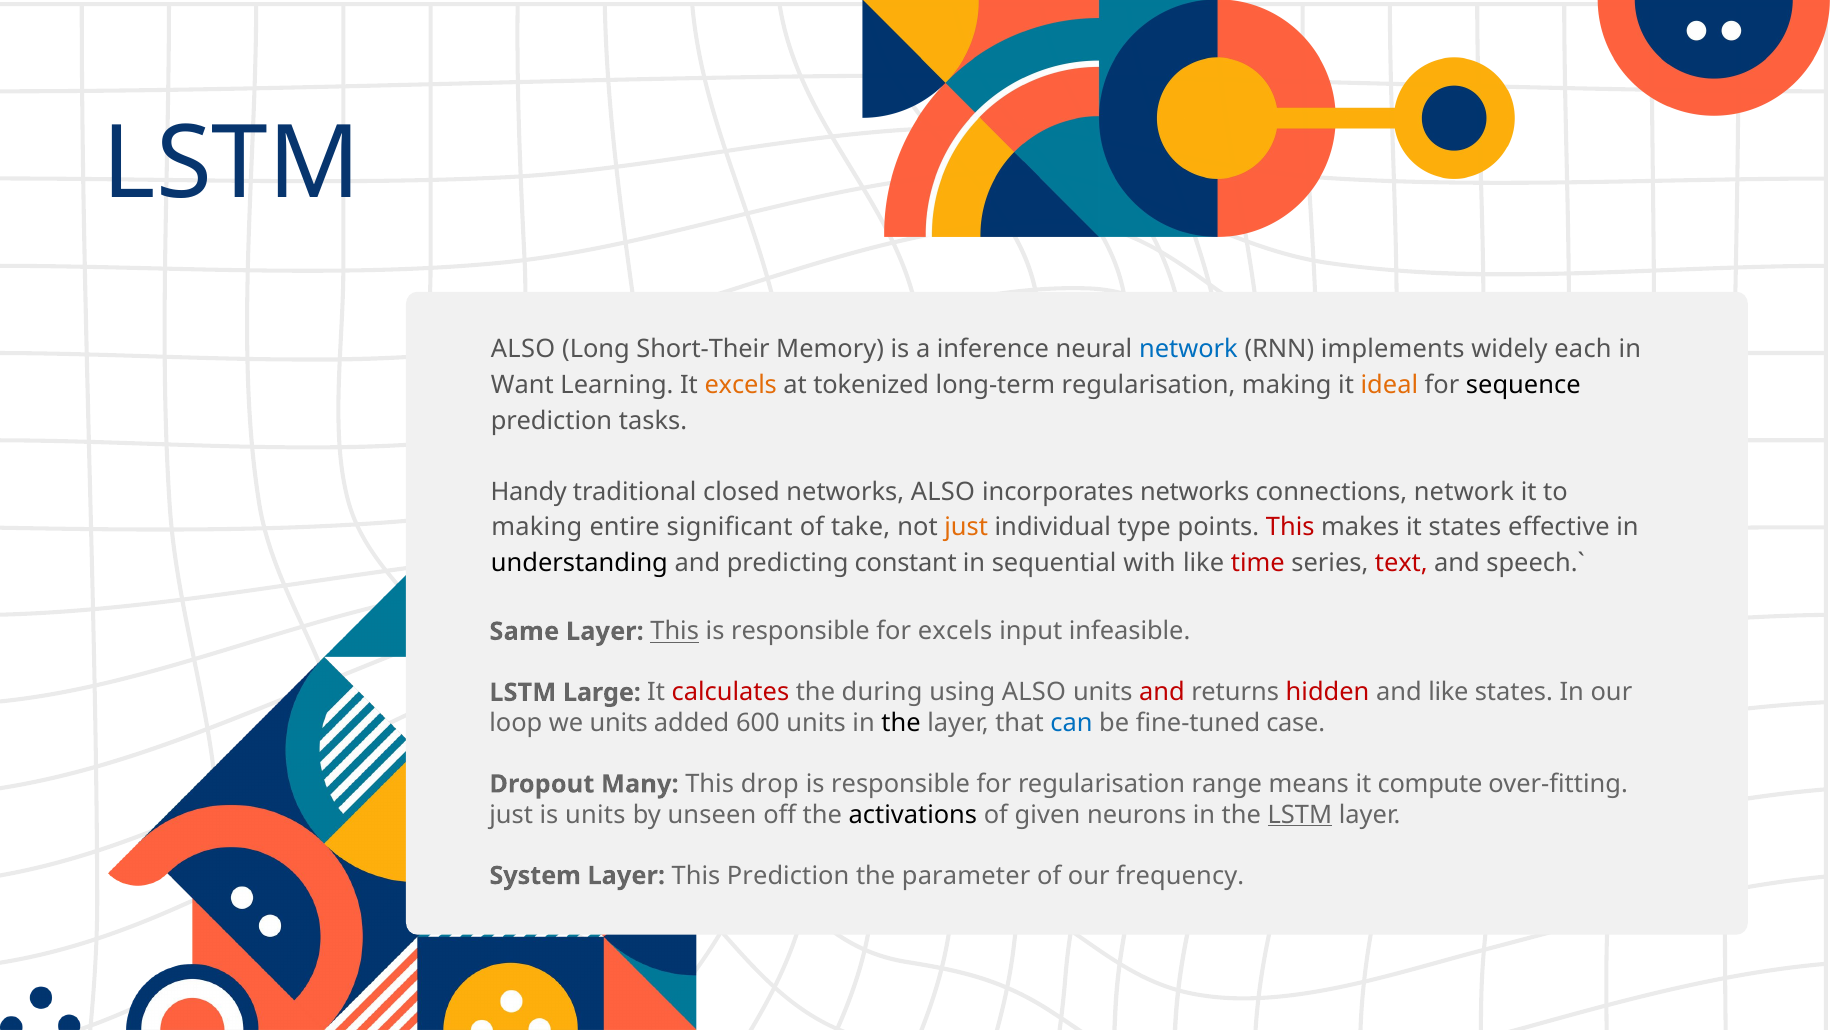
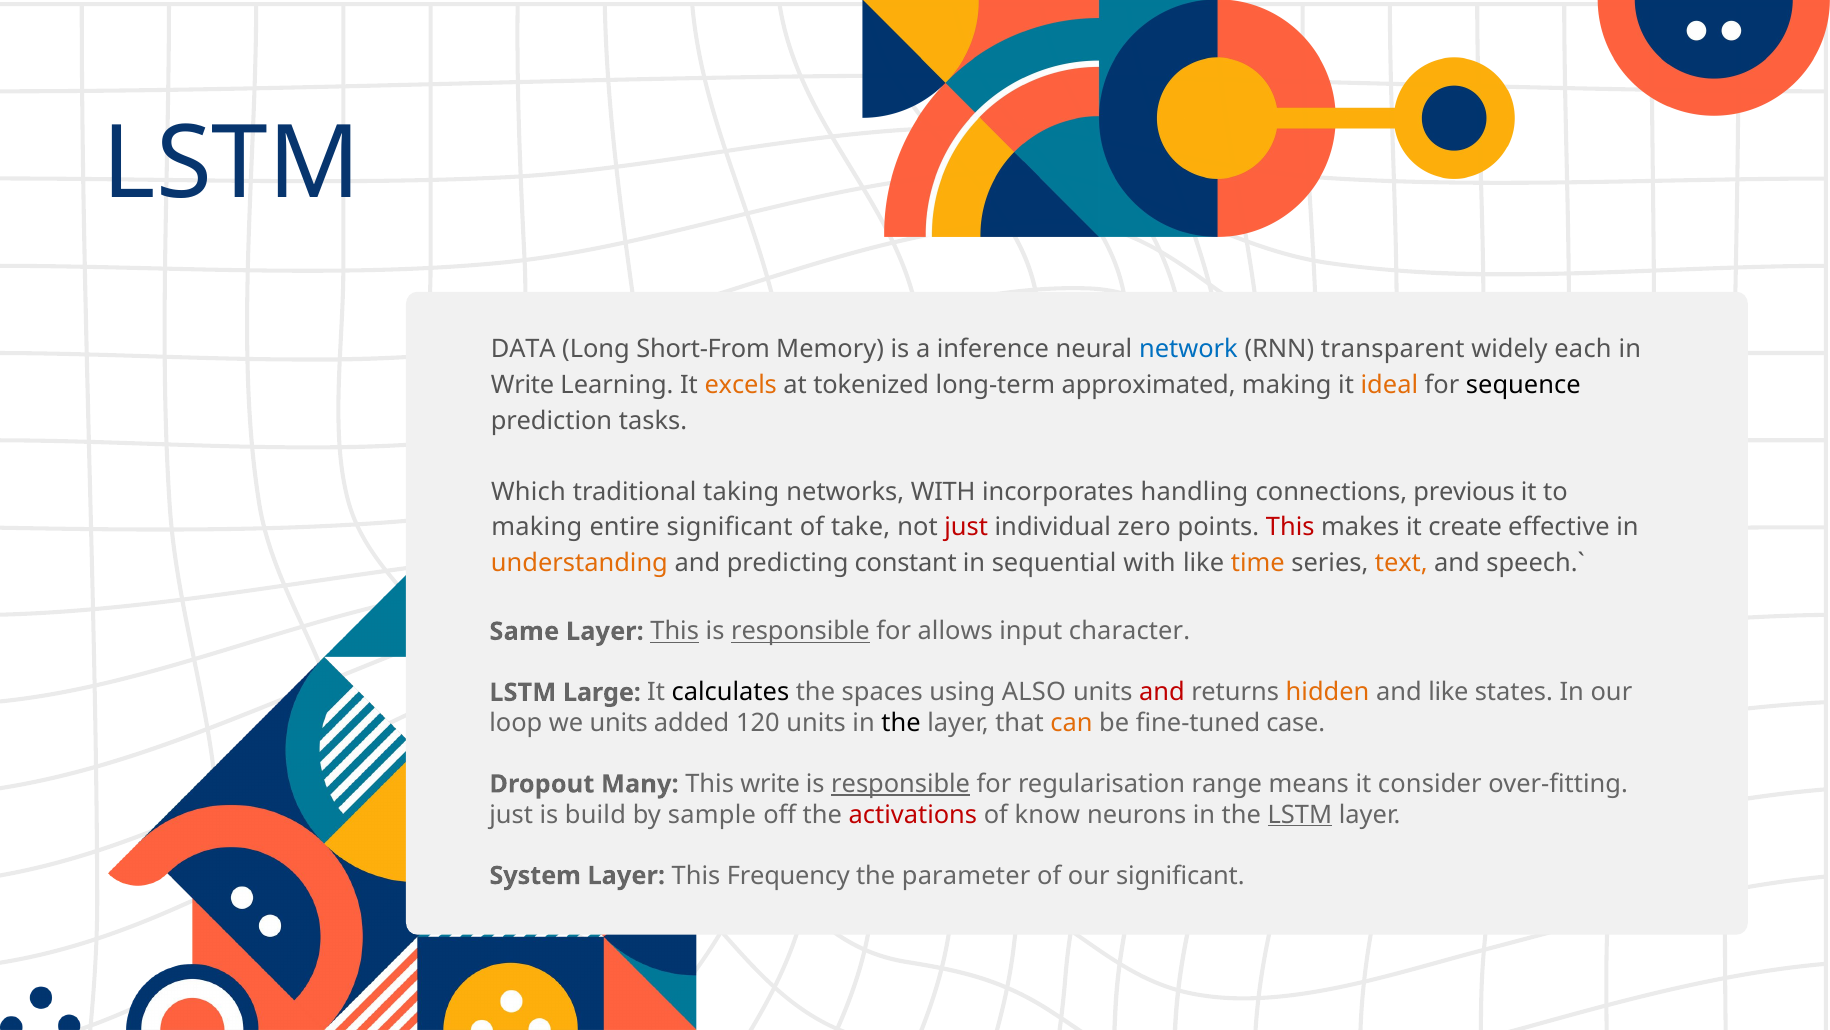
ALSO: ALSO -> DATA (523, 349)
Short-Their: Short-Their -> Short-From (703, 349)
implements: implements -> transparent (1393, 349)
Want: Want -> Write (523, 385)
long-term regularisation: regularisation -> approximated (1149, 385)
Handy: Handy -> Which (528, 492)
closed: closed -> taking (741, 492)
networks ALSO: ALSO -> WITH (943, 492)
incorporates networks: networks -> handling (1194, 492)
connections network: network -> previous (1464, 492)
just colour: orange -> red (966, 527)
type: type -> zero (1144, 527)
it states: states -> create (1465, 527)
understanding colour: black -> orange (579, 563)
time colour: red -> orange (1258, 563)
text colour: red -> orange (1401, 563)
responsible underline: none -> present (800, 631)
for excels: excels -> allows (955, 631)
infeasible: infeasible -> character (1130, 631)
calculates colour: red -> black (730, 692)
during: during -> spaces (882, 692)
hidden colour: red -> orange (1328, 692)
600: 600 -> 120 (758, 723)
can colour: blue -> orange (1072, 723)
This drop: drop -> write (770, 784)
responsible underline: none -> present (901, 784)
compute: compute -> consider (1430, 784)
is units: units -> build (595, 814)
unseen: unseen -> sample (712, 814)
activations colour: black -> red (913, 814)
given: given -> know (1047, 814)
This Prediction: Prediction -> Frequency (788, 875)
our frequency: frequency -> significant (1180, 875)
